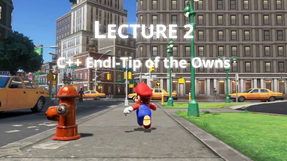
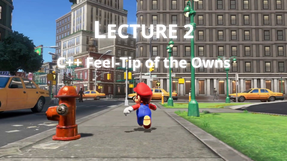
Endl-Tip: Endl-Tip -> Feel-Tip (113, 63)
